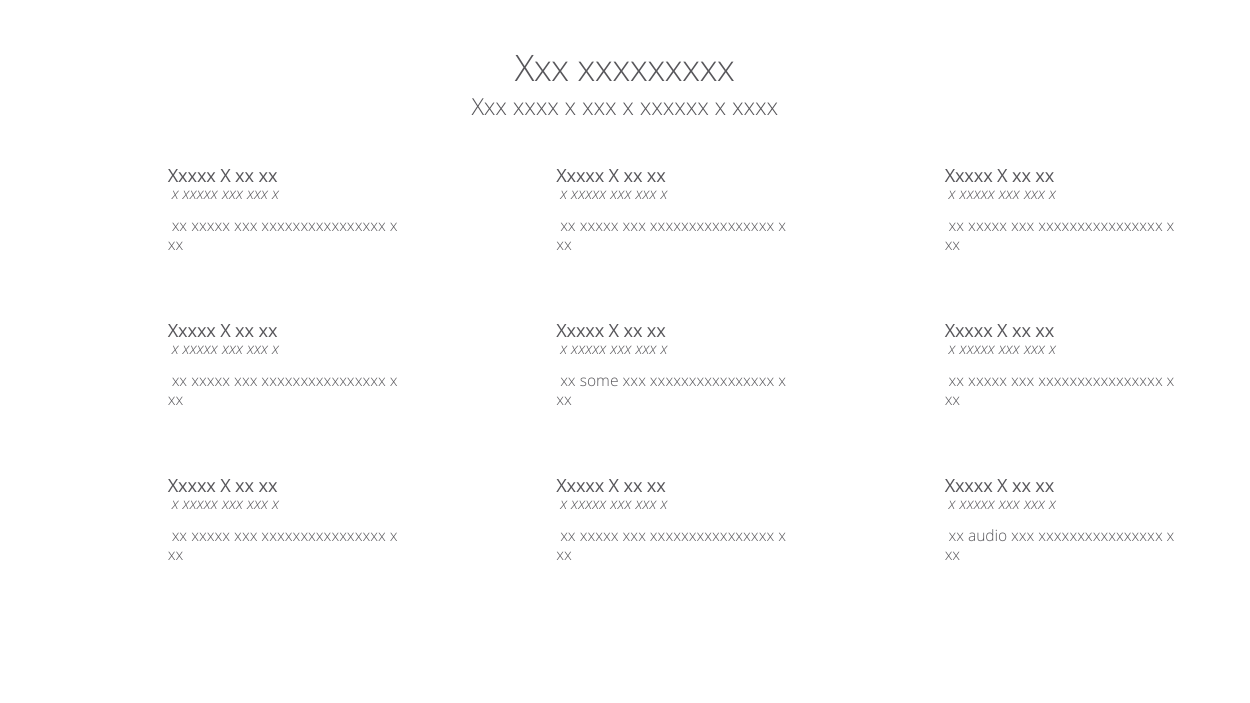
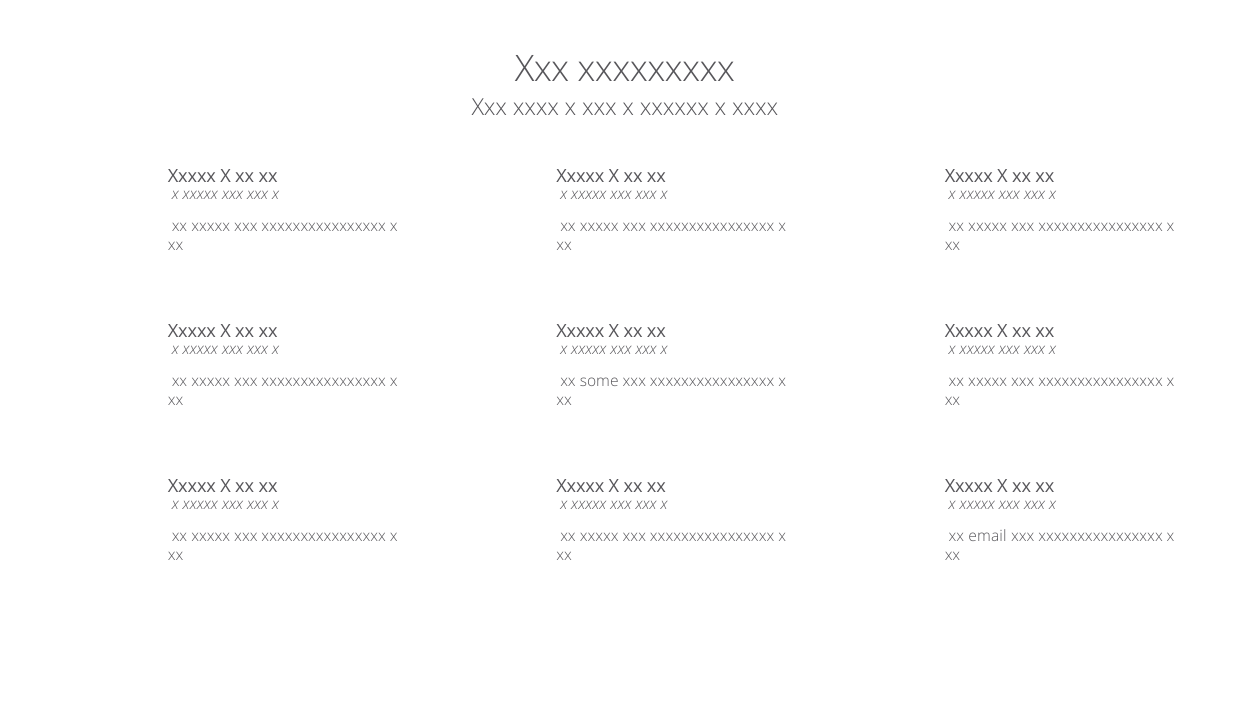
audio: audio -> email (988, 537)
